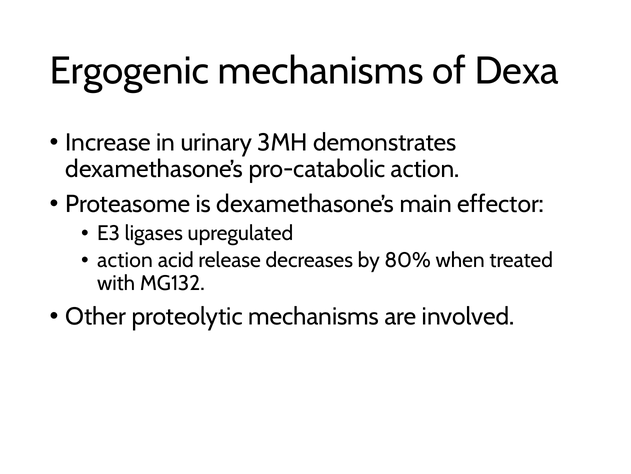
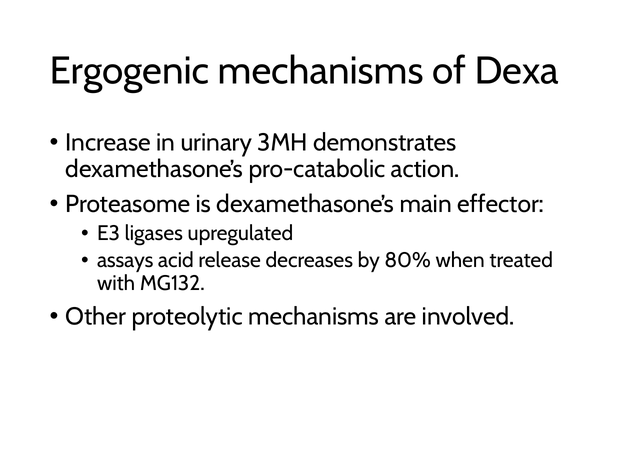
action: action -> assays (125, 260)
